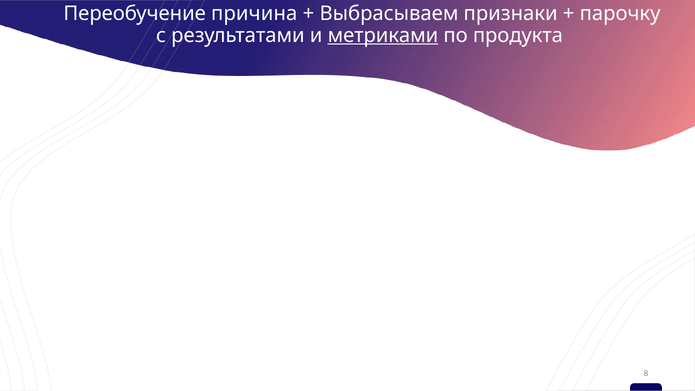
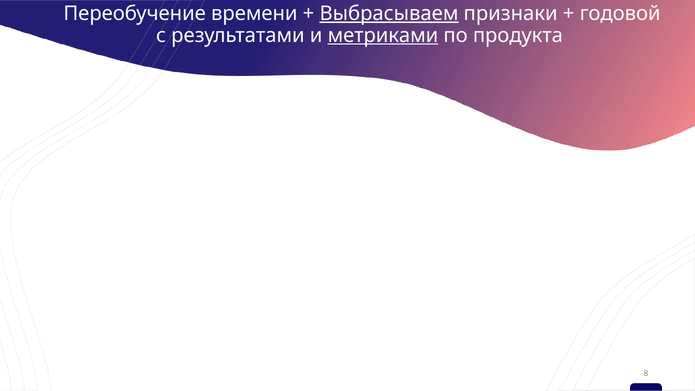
причина: причина -> времени (254, 13)
Выбрасываем underline: none -> present (389, 13)
парочку: парочку -> годовой (620, 13)
